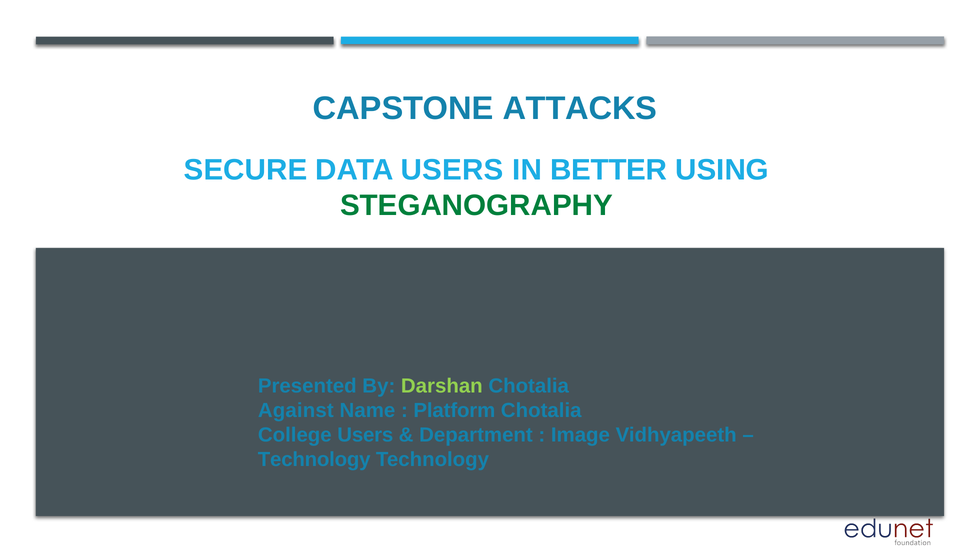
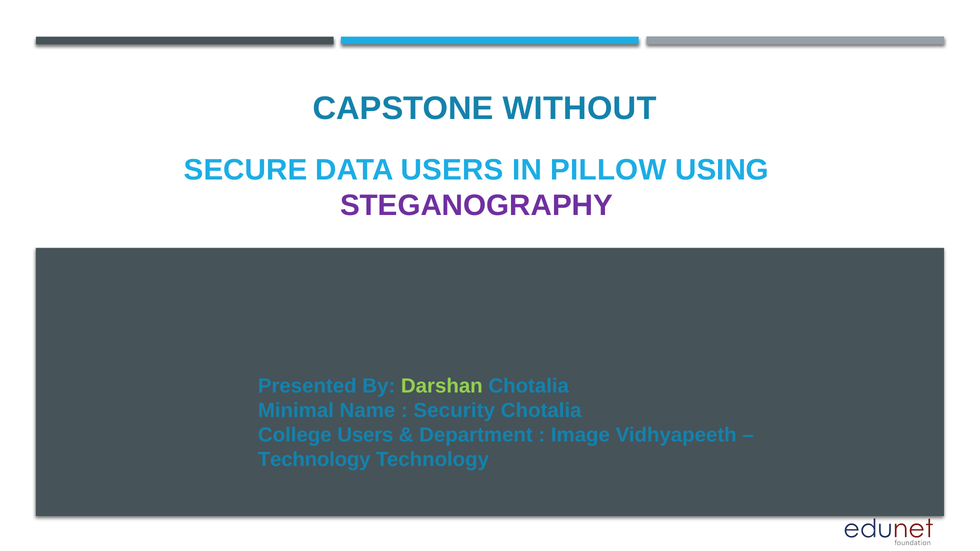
ATTACKS: ATTACKS -> WITHOUT (580, 109)
BETTER: BETTER -> PILLOW (608, 170)
STEGANOGRAPHY colour: green -> purple (476, 206)
Against: Against -> Minimal (296, 411)
Platform: Platform -> Security (454, 411)
